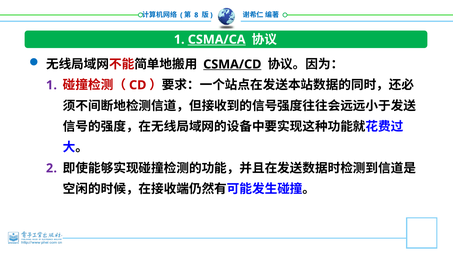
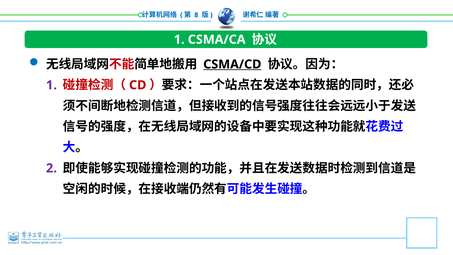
CSMA/CA underline: present -> none (217, 40)
